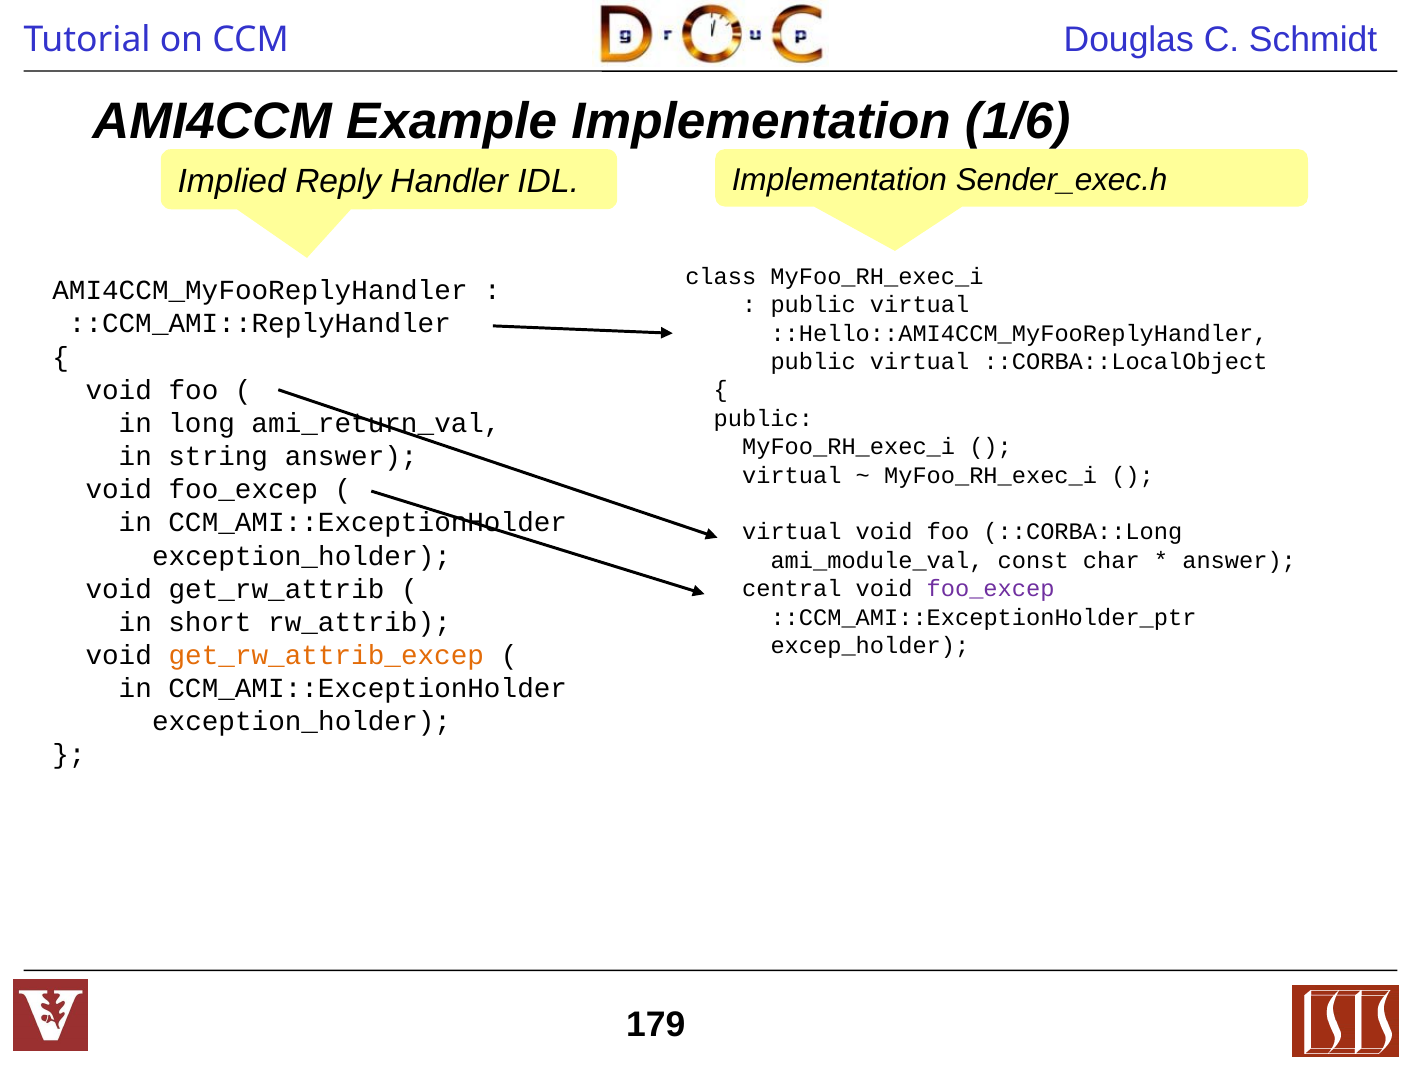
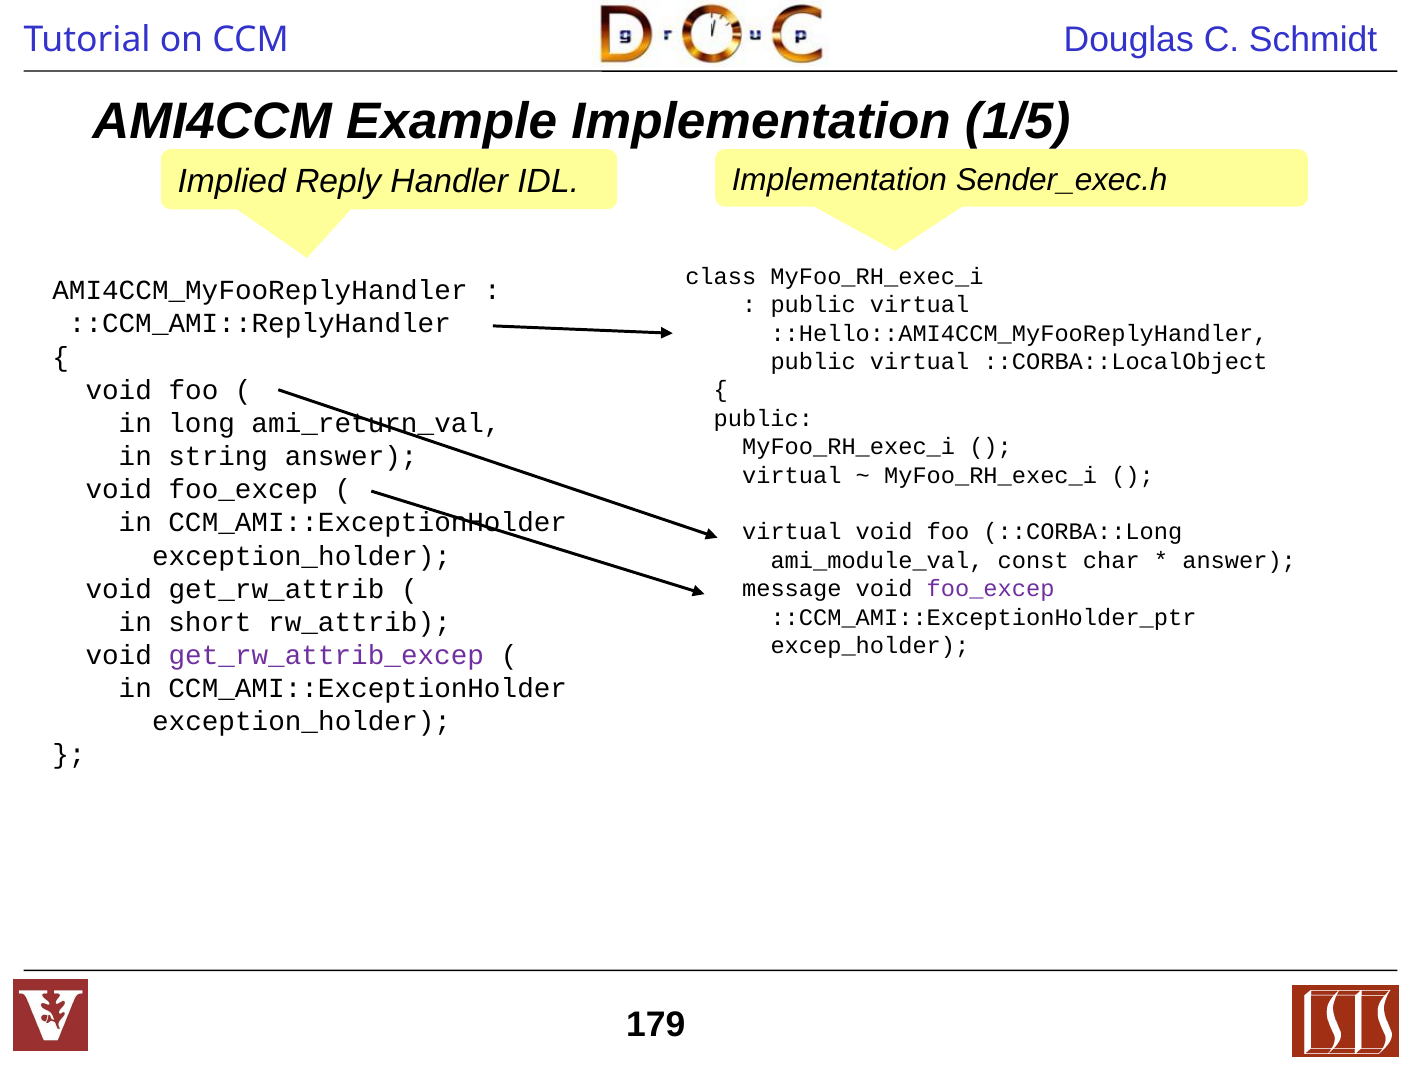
1/6: 1/6 -> 1/5 (1018, 121)
central: central -> message (792, 589)
get_rw_attrib_excep colour: orange -> purple (326, 656)
